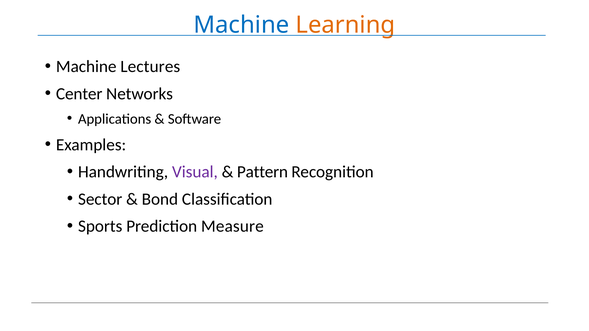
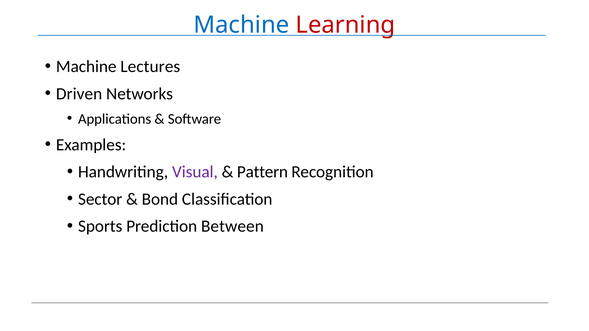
Learning colour: orange -> red (345, 25)
Center: Center -> Driven (79, 94)
Measure: Measure -> Between (232, 227)
